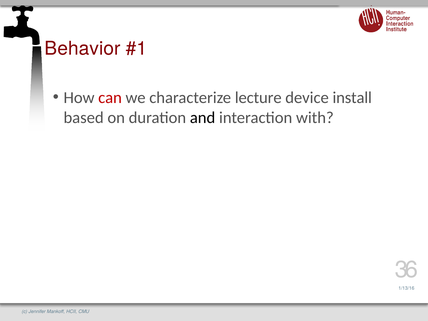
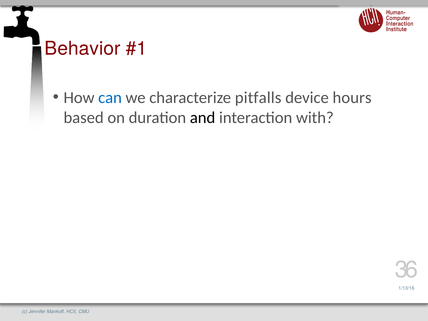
can colour: red -> blue (110, 98)
lecture: lecture -> pitfalls (258, 98)
install: install -> hours (352, 98)
